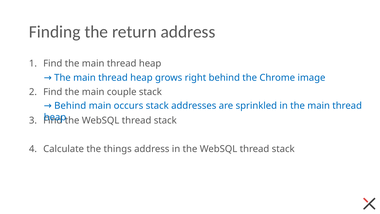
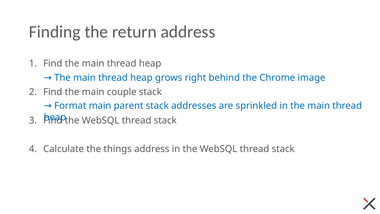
Behind: Behind -> Format (70, 106)
occurs: occurs -> parent (129, 106)
